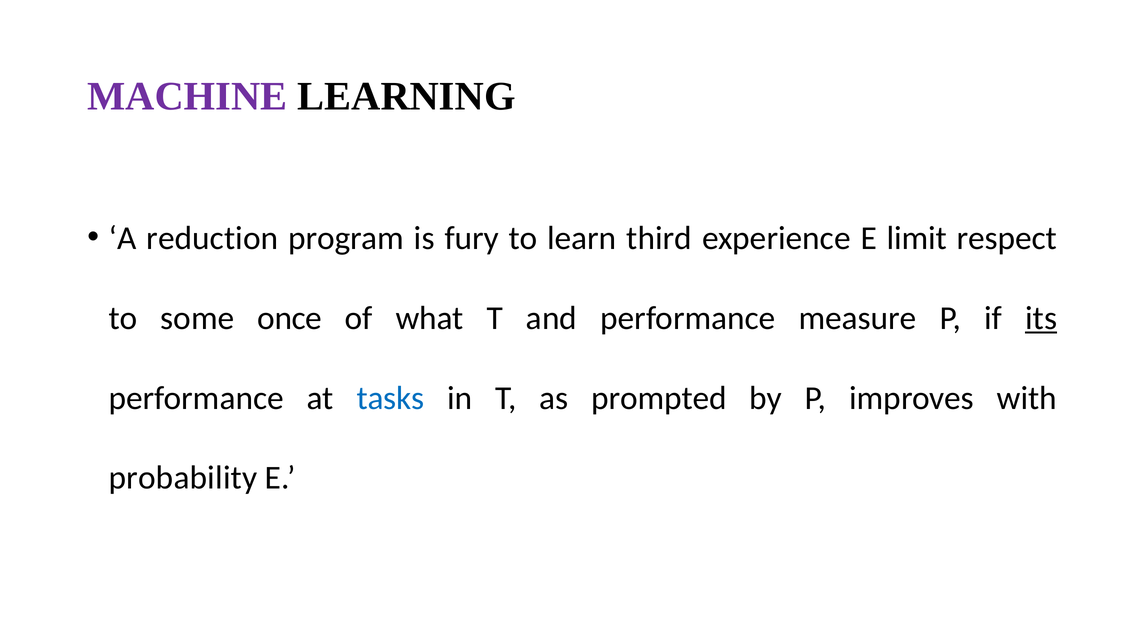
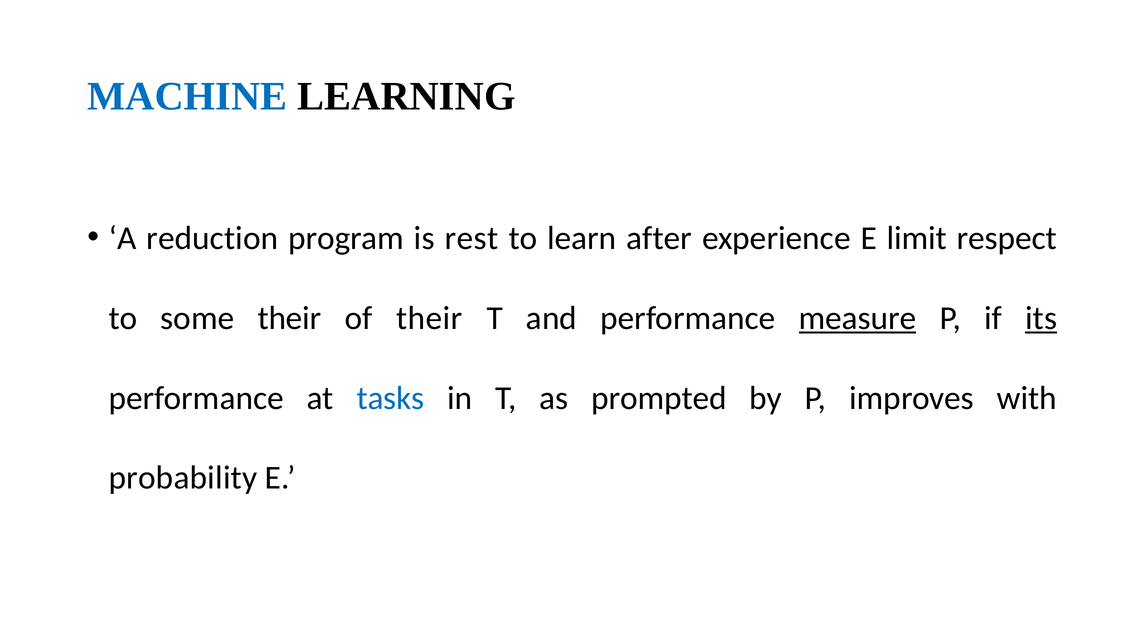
MACHINE colour: purple -> blue (187, 96)
fury: fury -> rest (472, 238)
third: third -> after (659, 238)
some once: once -> their (290, 318)
of what: what -> their (429, 318)
measure underline: none -> present (858, 318)
